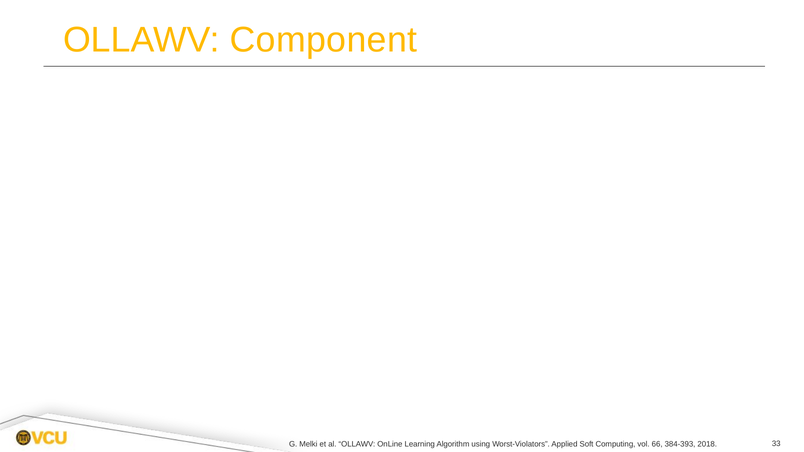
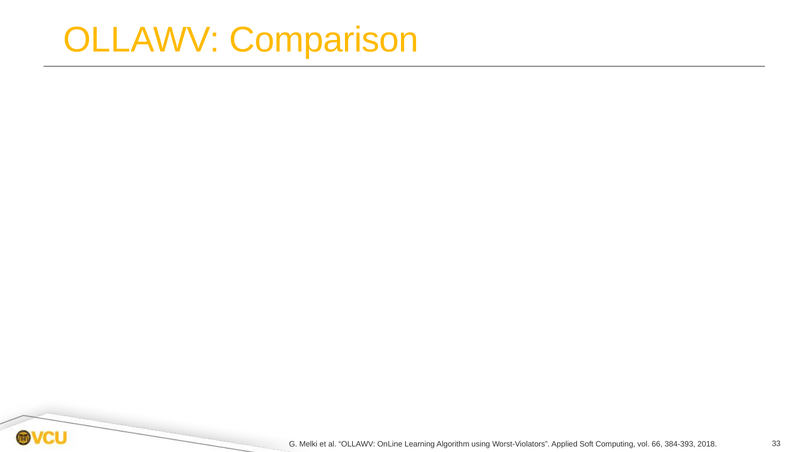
Component: Component -> Comparison (324, 40)
